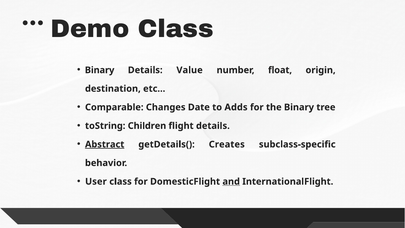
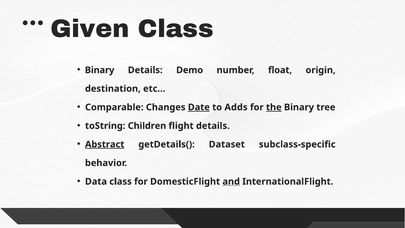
Demo: Demo -> Given (90, 29)
Value: Value -> Demo (190, 70)
Date underline: none -> present (199, 107)
the underline: none -> present (274, 107)
Creates: Creates -> Dataset (227, 144)
User: User -> Data (96, 181)
